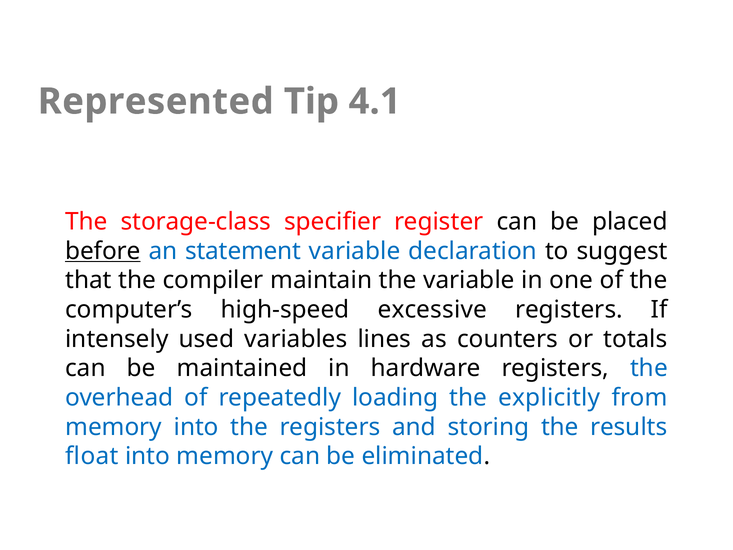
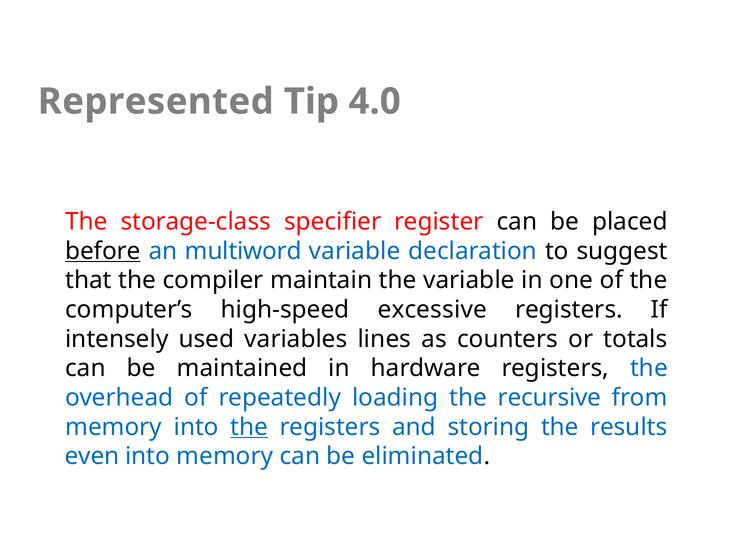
4.1: 4.1 -> 4.0 (375, 101)
statement: statement -> multiword (243, 251)
explicitly: explicitly -> recursive (550, 397)
the underline: none -> present (249, 427)
float: float -> even (92, 456)
